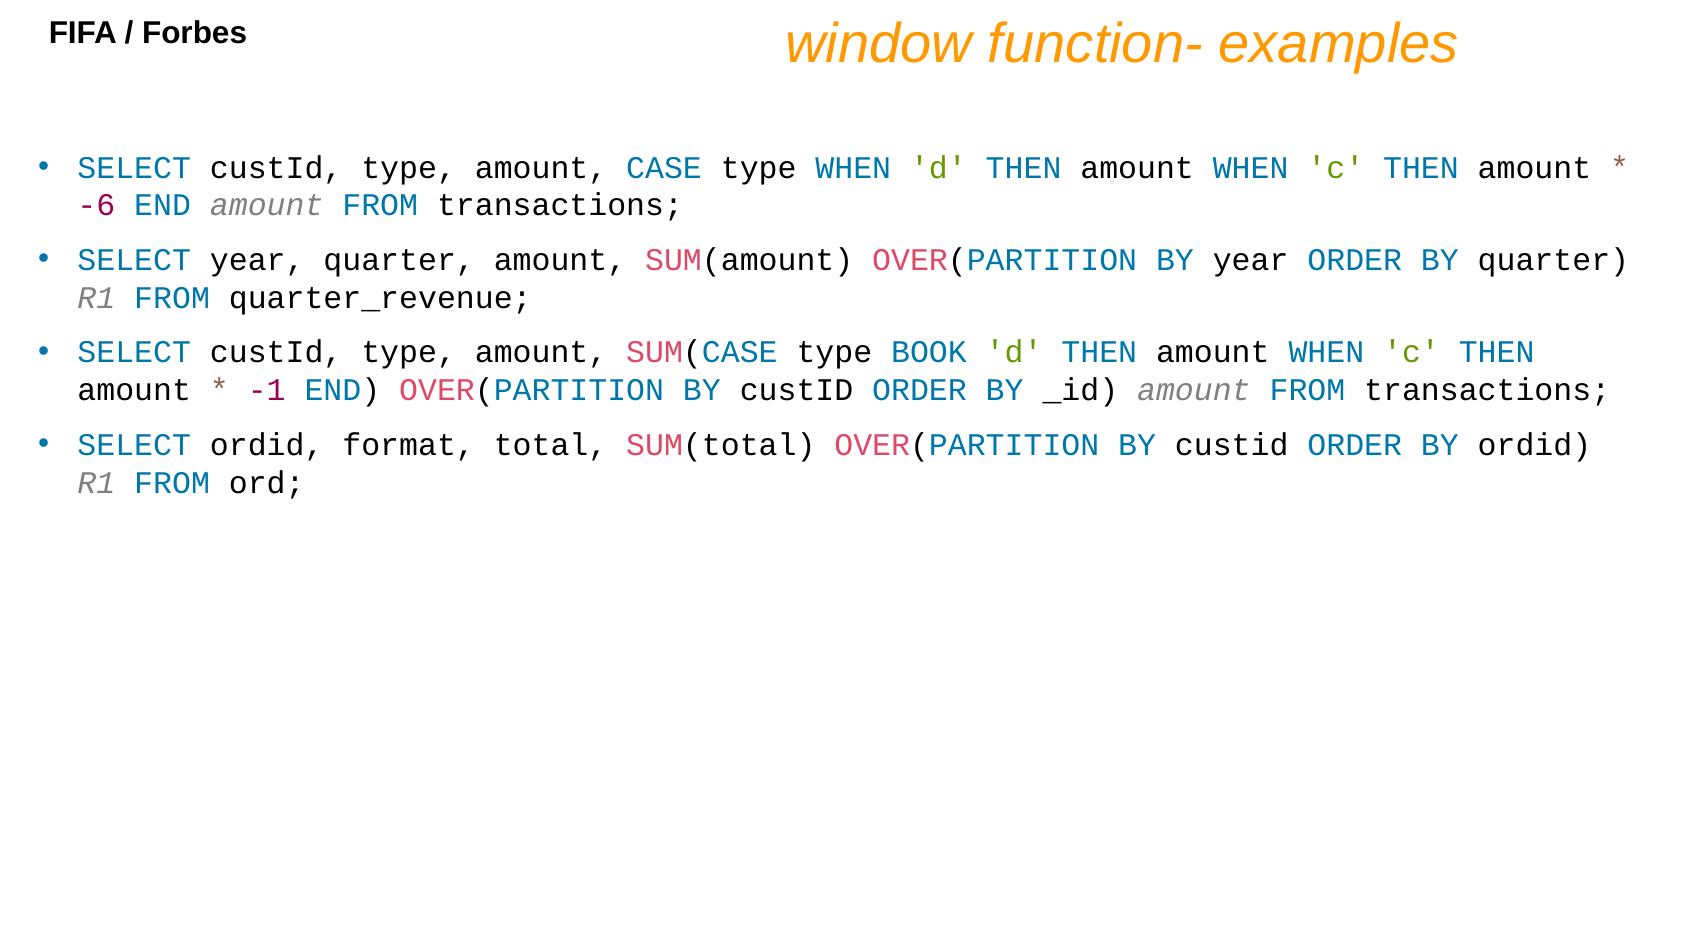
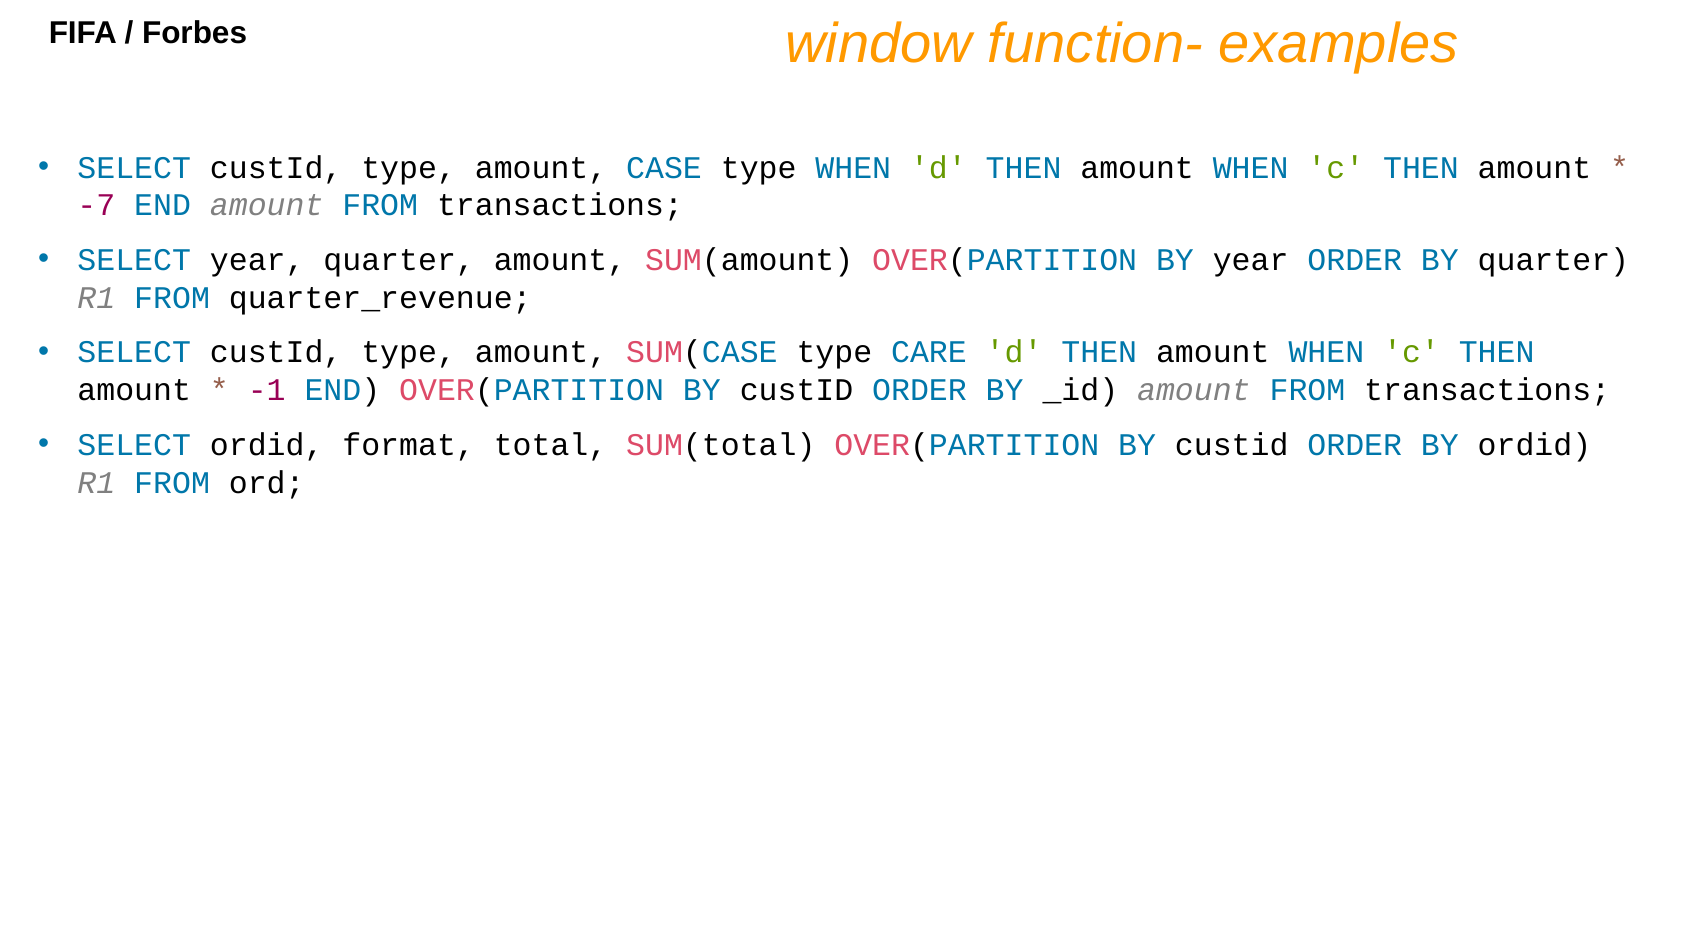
-6: -6 -> -7 (96, 205)
BOOK: BOOK -> CARE (929, 353)
